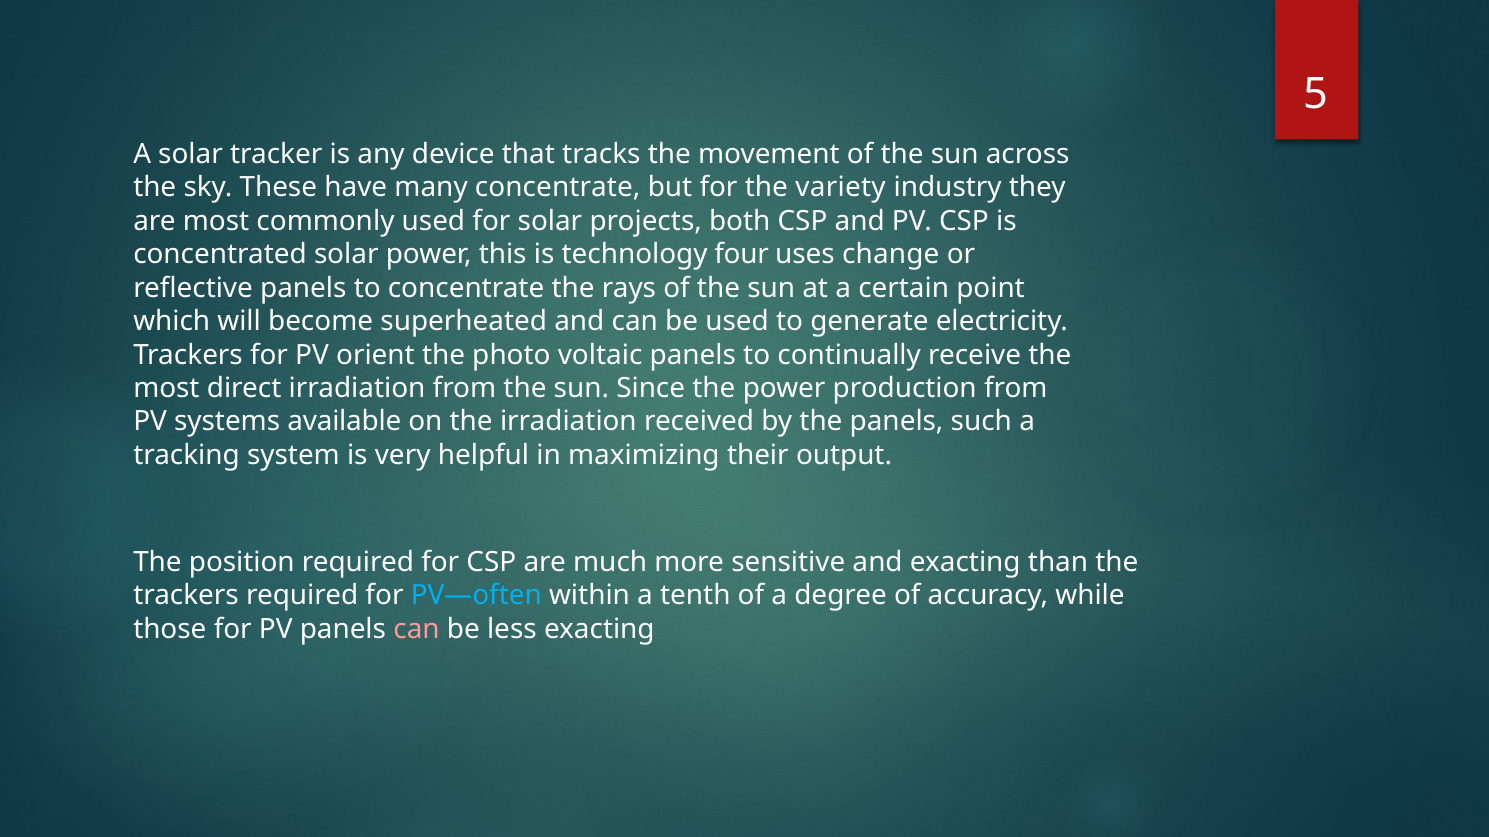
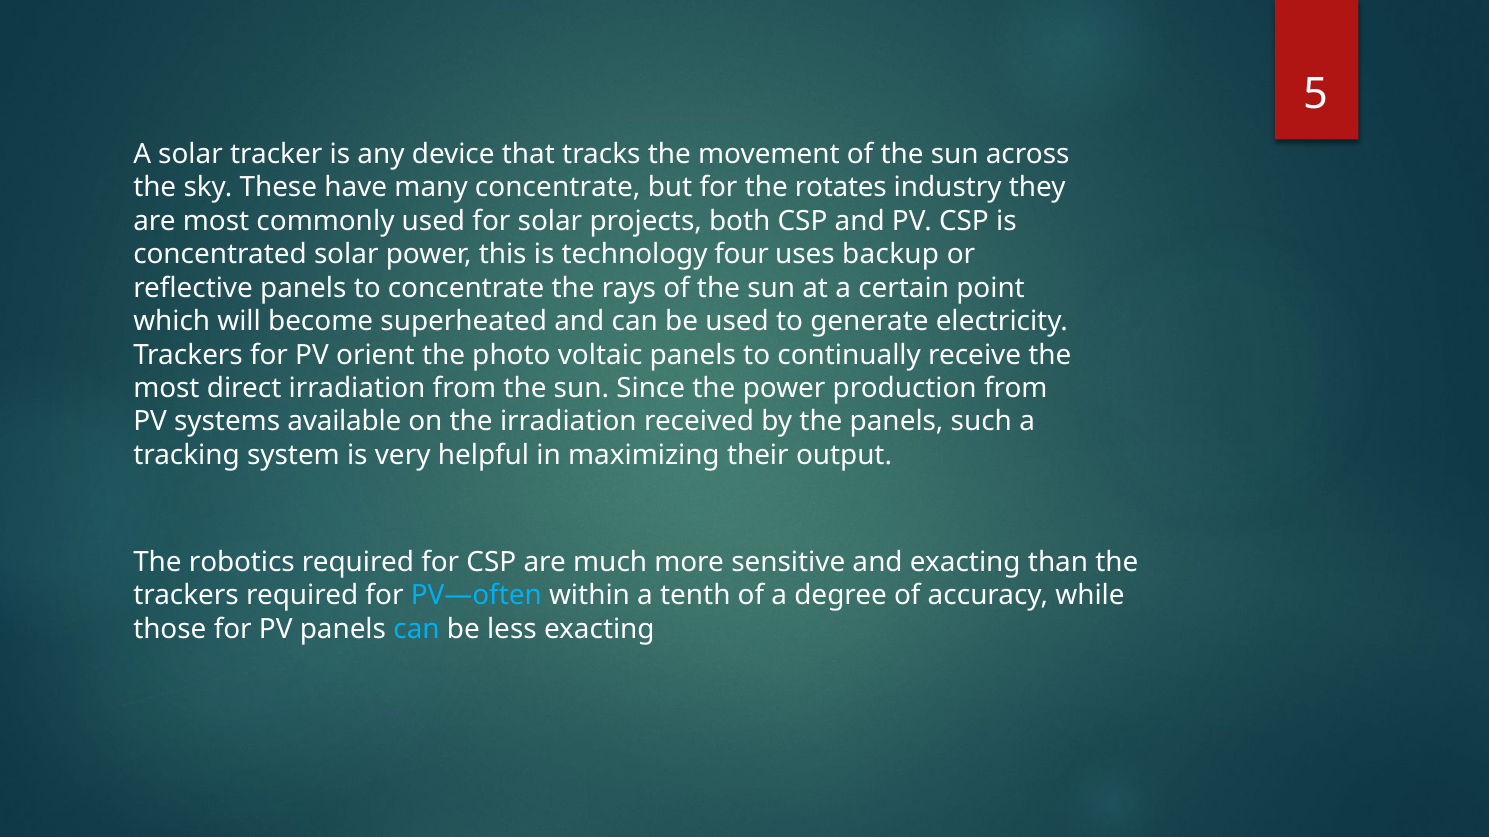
variety: variety -> rotates (841, 188)
change: change -> backup (891, 255)
position: position -> robotics (242, 562)
can colour: pink -> light blue (417, 629)
